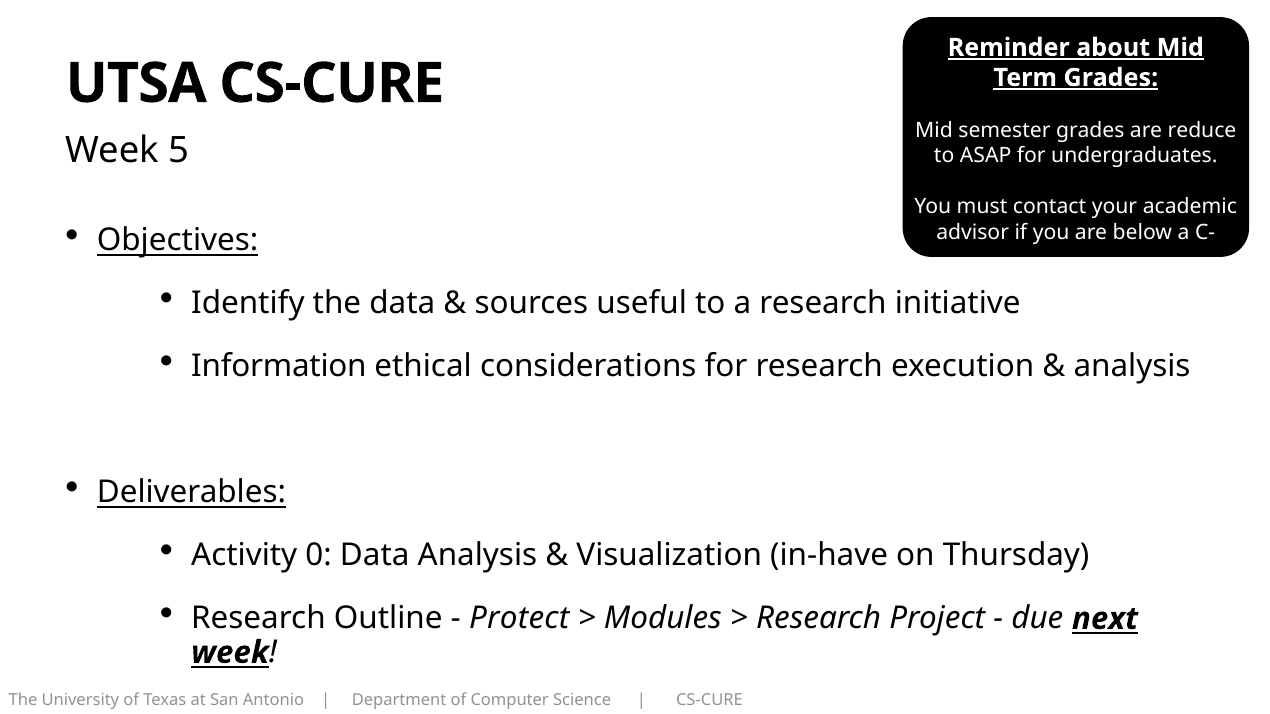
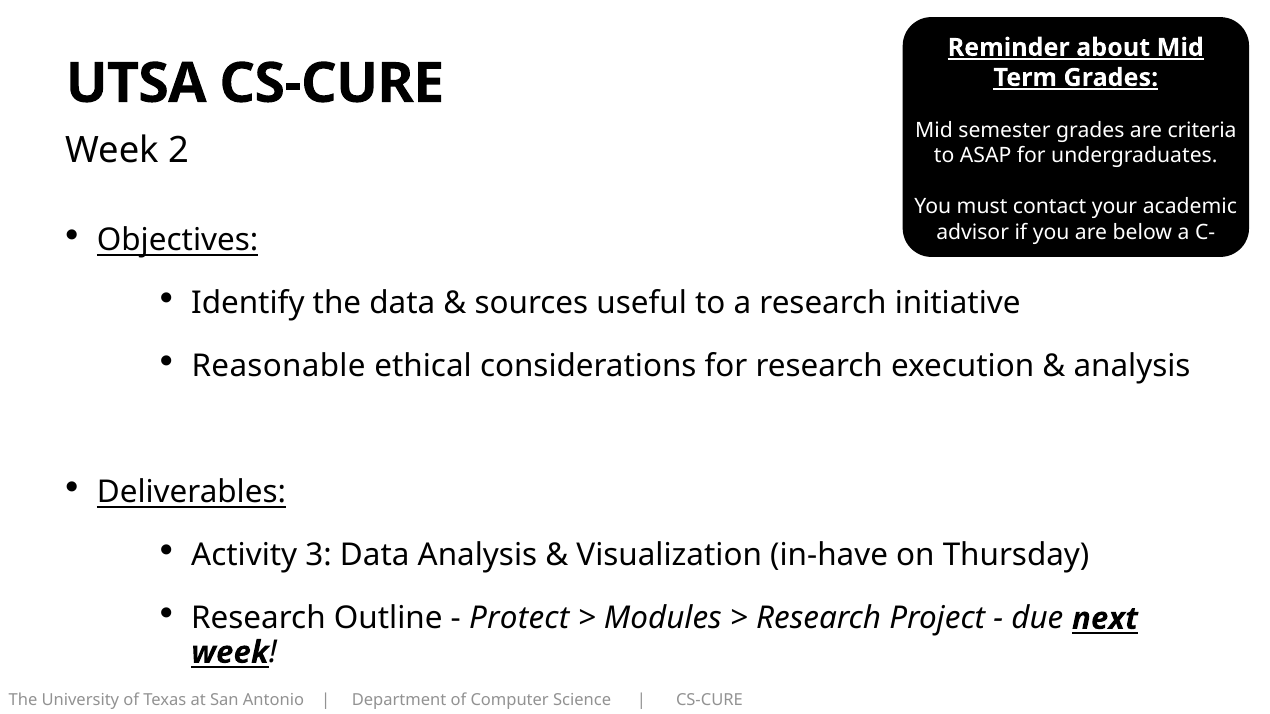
reduce: reduce -> criteria (1202, 131)
5: 5 -> 2 (178, 150)
Information: Information -> Reasonable (279, 367)
0: 0 -> 3 (319, 556)
